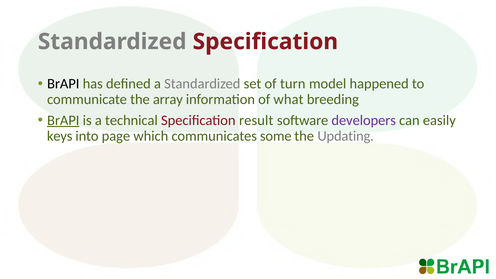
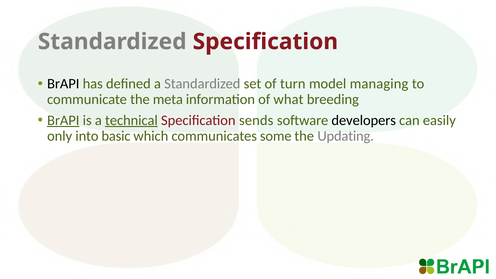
happened: happened -> managing (379, 84)
array: array -> meta (168, 99)
technical underline: none -> present (131, 120)
result: result -> sends (256, 120)
developers colour: purple -> black (364, 120)
keys: keys -> only (60, 136)
page: page -> basic (116, 136)
